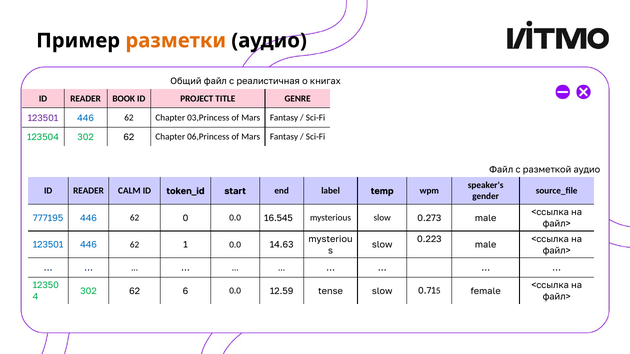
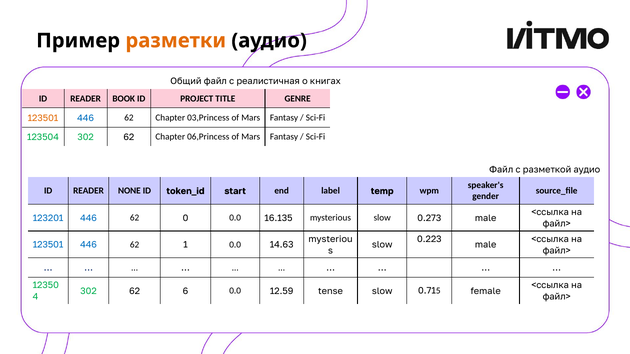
123501 colour: purple -> orange (43, 118)
CALM: CALM -> NONE (129, 191)
777195: 777195 -> 123201 (48, 218)
16.545: 16.545 -> 16.135 (278, 218)
